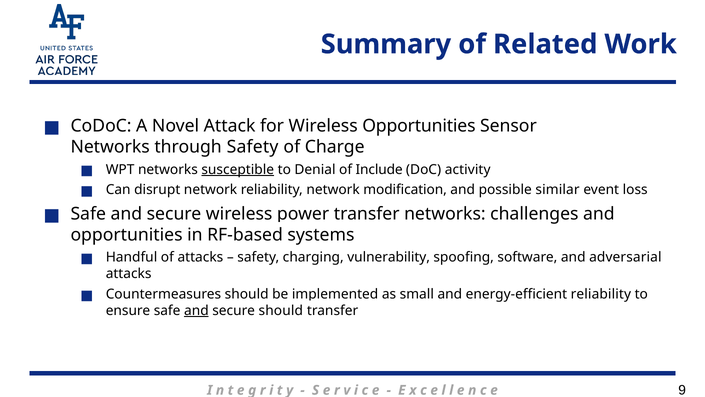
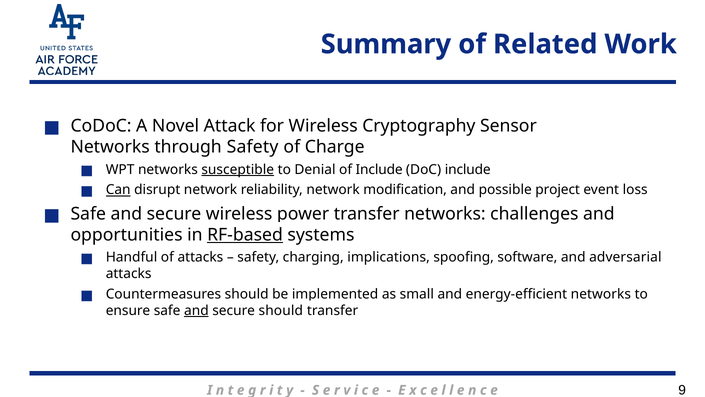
Opportunities: Opportunities -> Cryptography (419, 126)
DoC activity: activity -> include (468, 169)
Can underline: none -> present (118, 190)
similar: similar -> project (558, 190)
RF-based underline: none -> present (245, 235)
vulnerability: vulnerability -> implications (389, 257)
energy-efficient reliability: reliability -> networks (601, 294)
